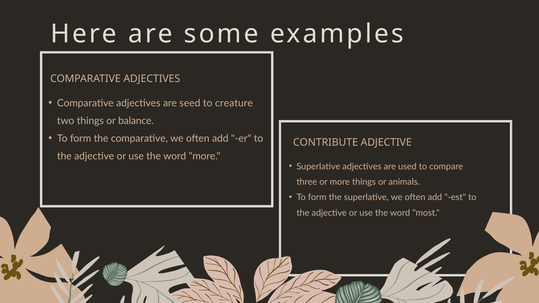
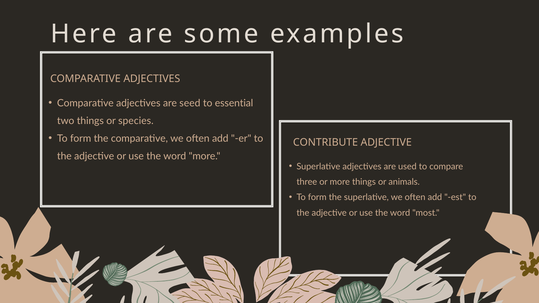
creature: creature -> essential (234, 103)
balance: balance -> species (136, 121)
